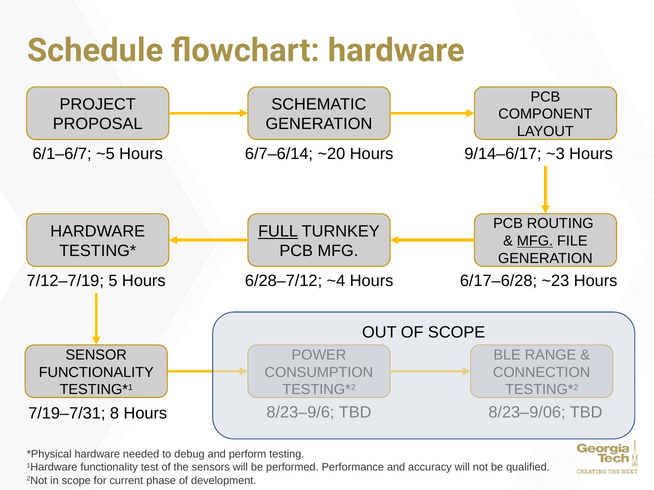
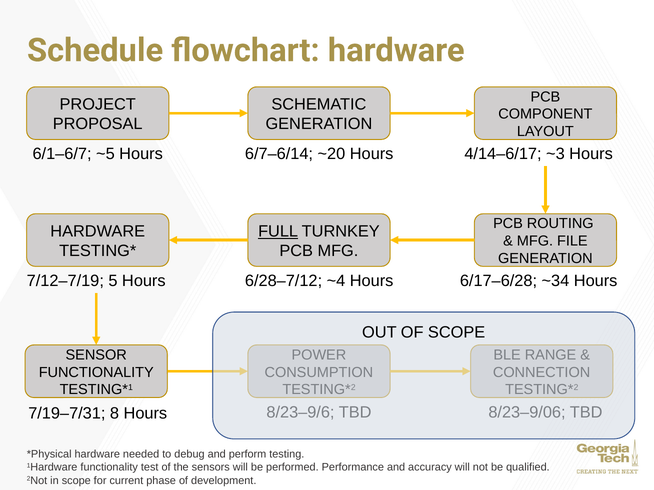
9/14–6/17: 9/14–6/17 -> 4/14–6/17 (503, 154)
MFG underline: present -> none (535, 241)
~23: ~23 -> ~34 (555, 281)
